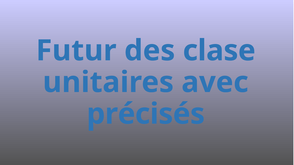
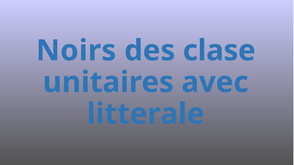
Futur: Futur -> Noirs (76, 51)
précisés: précisés -> litterale (146, 114)
